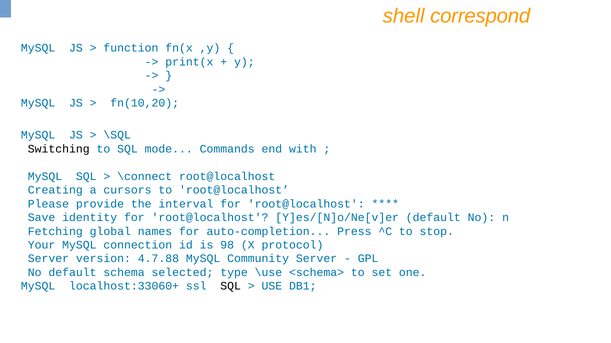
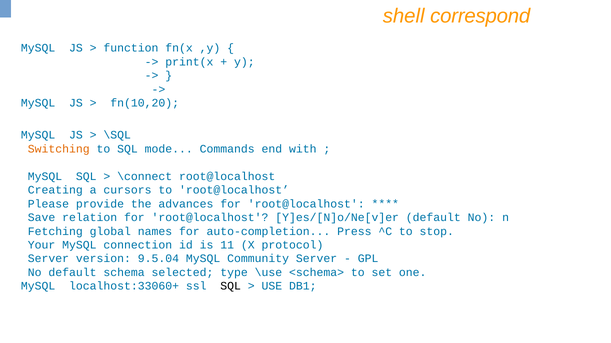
Switching colour: black -> orange (59, 149)
interval: interval -> advances (186, 204)
identity: identity -> relation (90, 218)
98: 98 -> 11 (227, 245)
4.7.88: 4.7.88 -> 9.5.04 (158, 259)
